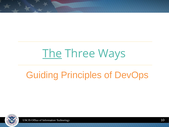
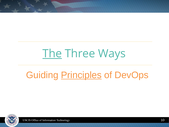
Principles underline: none -> present (81, 75)
